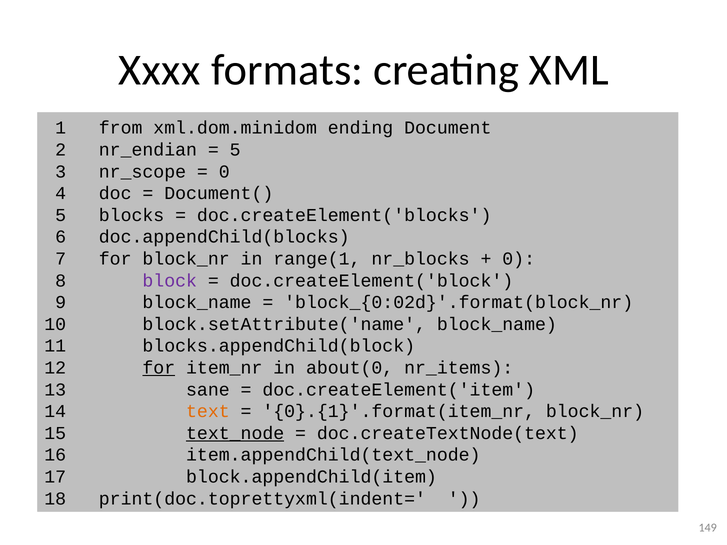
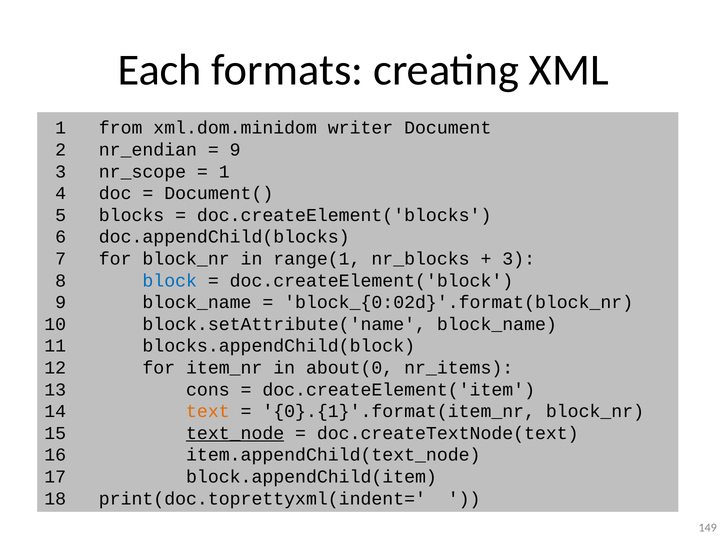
Xxxx: Xxxx -> Each (160, 70)
ending: ending -> writer (361, 128)
5: 5 -> 9 (235, 150)
0: 0 -> 1 (224, 172)
0: 0 -> 3 (519, 259)
block colour: purple -> blue (170, 281)
for underline: present -> none (159, 368)
sane: sane -> cons (208, 390)
